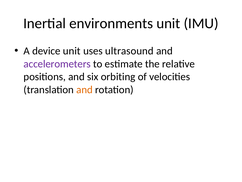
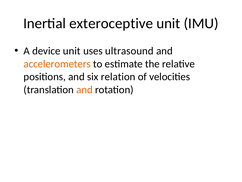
environments: environments -> exteroceptive (111, 23)
accelerometers colour: purple -> orange (57, 64)
orbiting: orbiting -> relation (118, 77)
